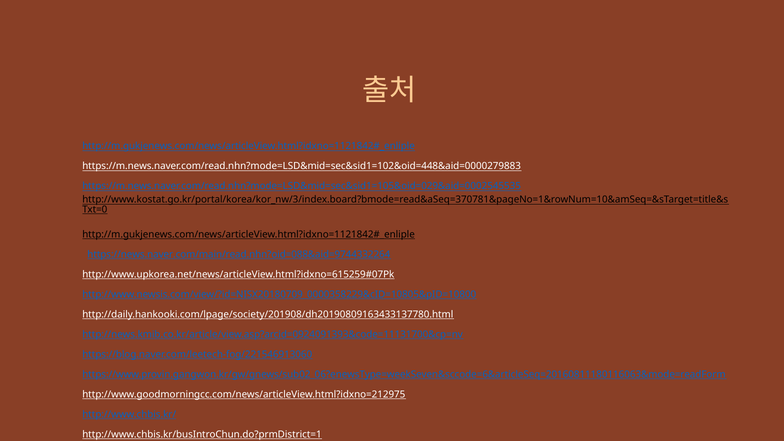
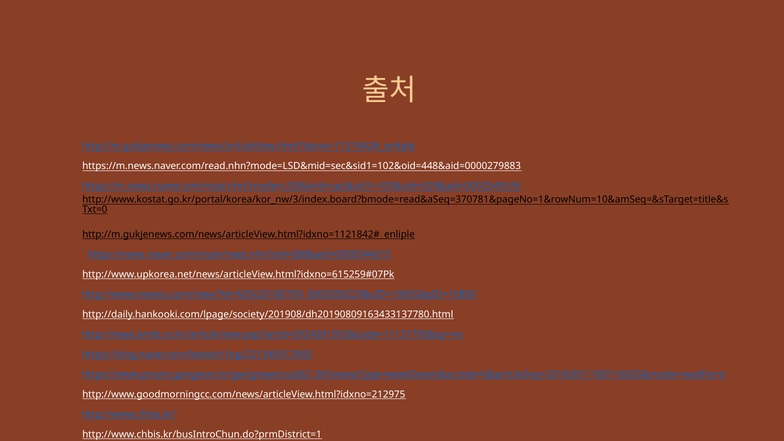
https://news.naver.com/main/read.nhn?oid=088&aid=9744332264: https://news.naver.com/main/read.nhn?oid=088&aid=9744332264 -> https://news.naver.com/main/read.nhn?oid=088&aid=0000544015 (239, 254)
